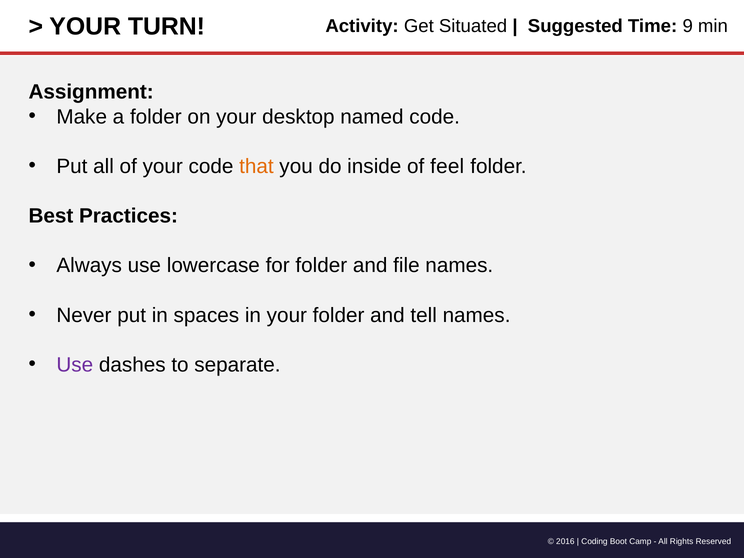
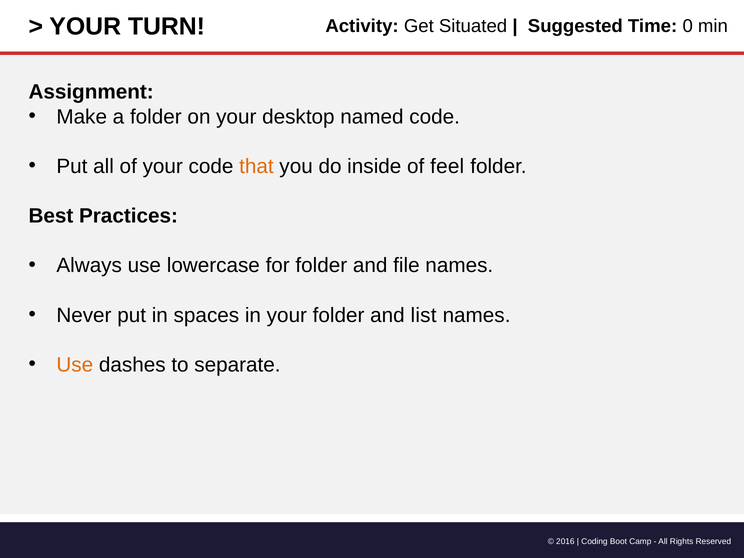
9: 9 -> 0 (688, 26)
tell: tell -> list (424, 315)
Use colour: purple -> orange (75, 365)
